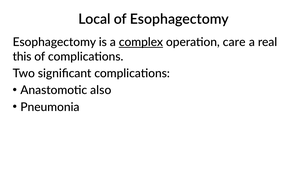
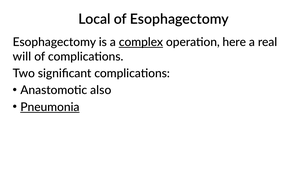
care: care -> here (234, 42)
this: this -> will (22, 56)
Pneumonia underline: none -> present (50, 107)
